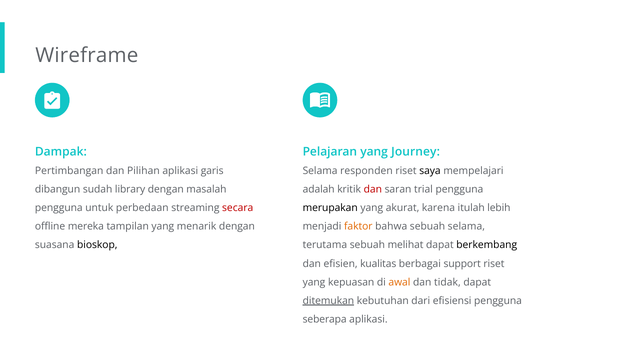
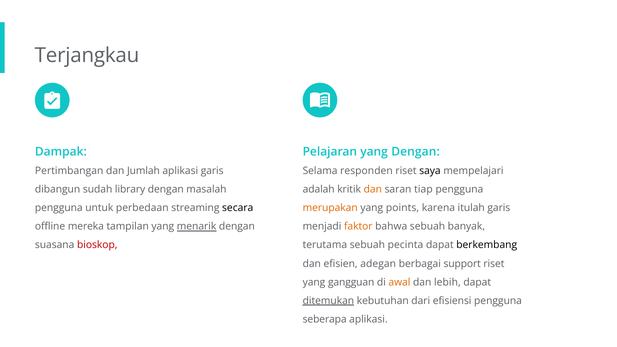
Wireframe: Wireframe -> Terjangkau (87, 55)
yang Journey: Journey -> Dengan (416, 152)
Pilihan: Pilihan -> Jumlah (143, 171)
dan colour: red -> orange (373, 190)
trial: trial -> tiap (423, 190)
secara colour: red -> black (238, 208)
merupakan colour: black -> orange (330, 208)
akurat: akurat -> points (403, 208)
itulah lebih: lebih -> garis (499, 208)
menarik underline: none -> present (197, 227)
sebuah selama: selama -> banyak (466, 227)
bioskop colour: black -> red (97, 245)
melihat: melihat -> pecinta (405, 245)
kualitas: kualitas -> adegan (378, 264)
kepuasan: kepuasan -> gangguan (351, 282)
tidak: tidak -> lebih (447, 282)
